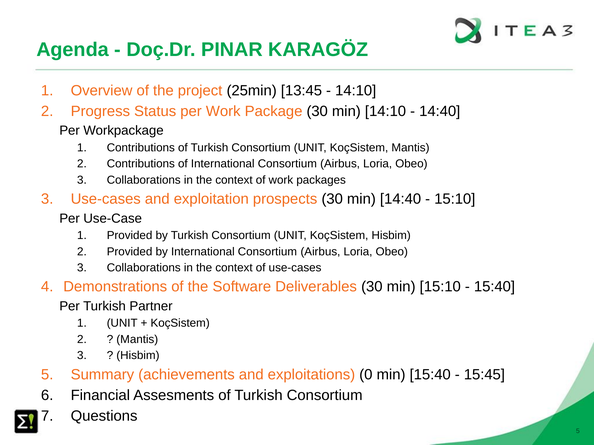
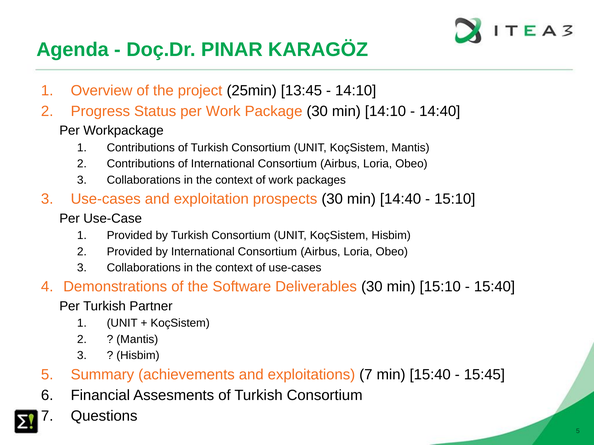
exploitations 0: 0 -> 7 (366, 375)
